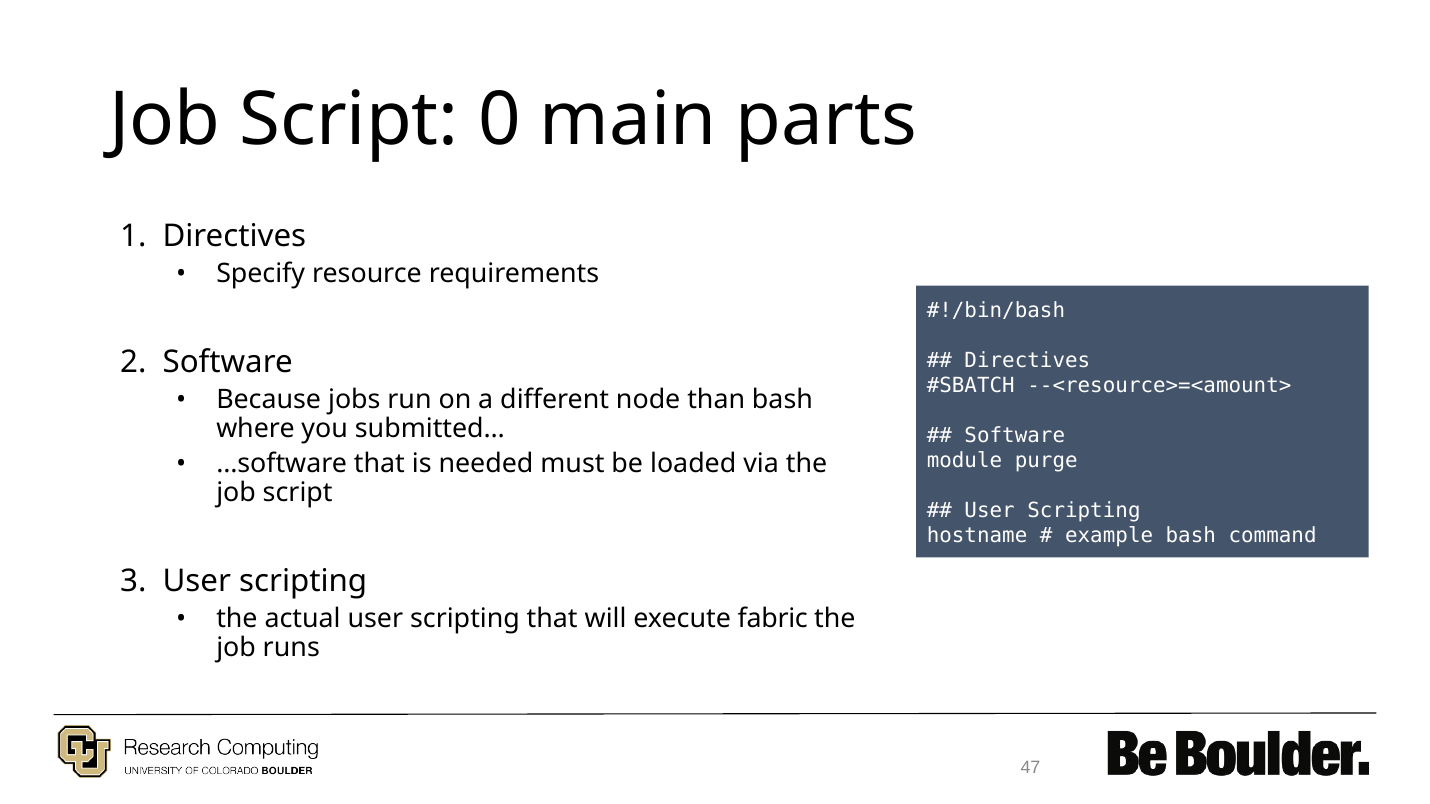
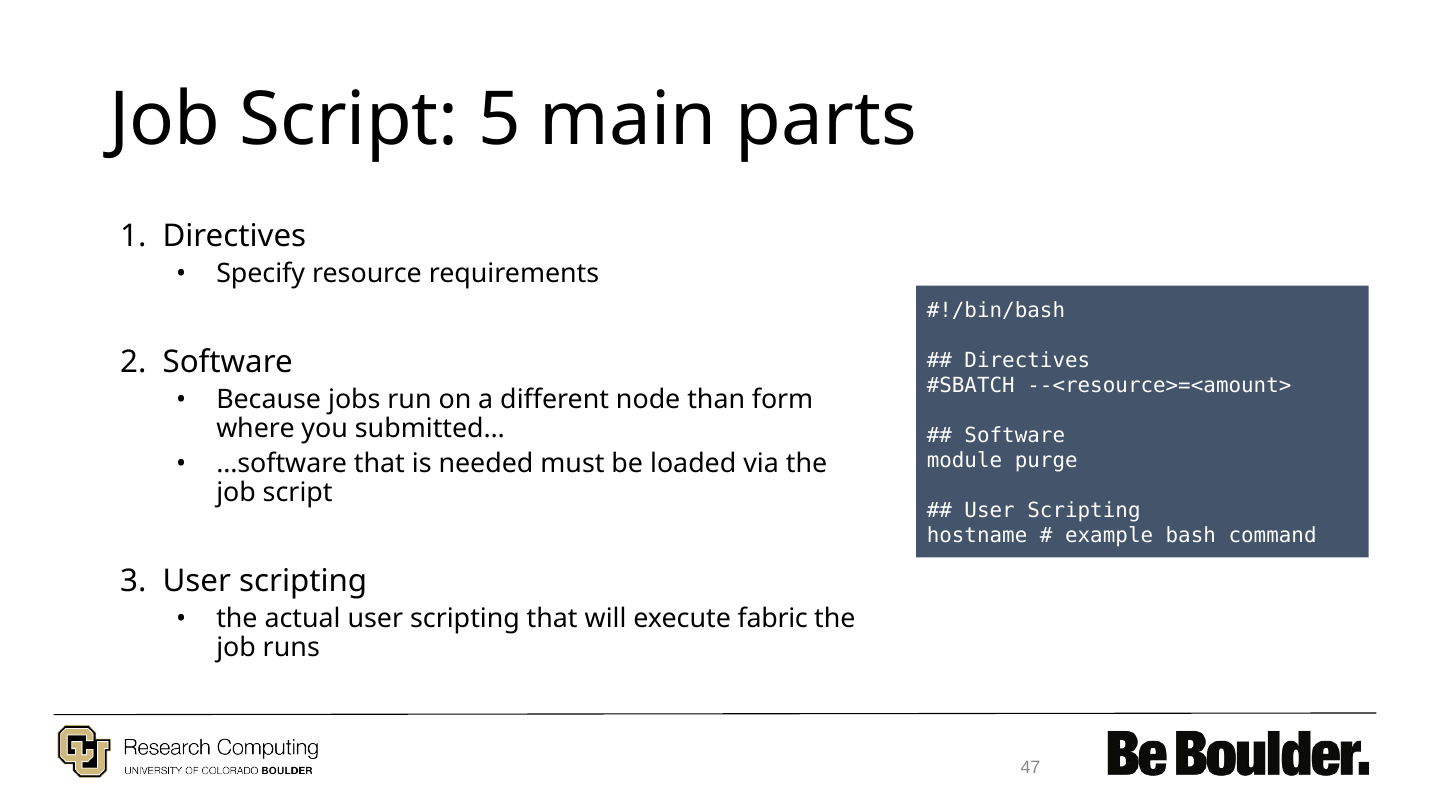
0: 0 -> 5 (499, 120)
than bash: bash -> form (783, 400)
